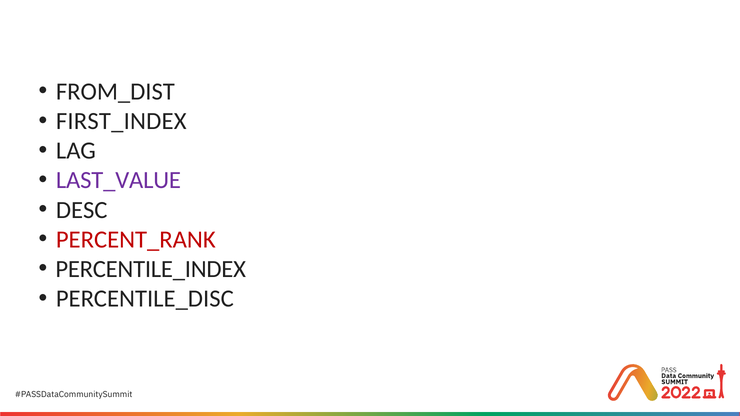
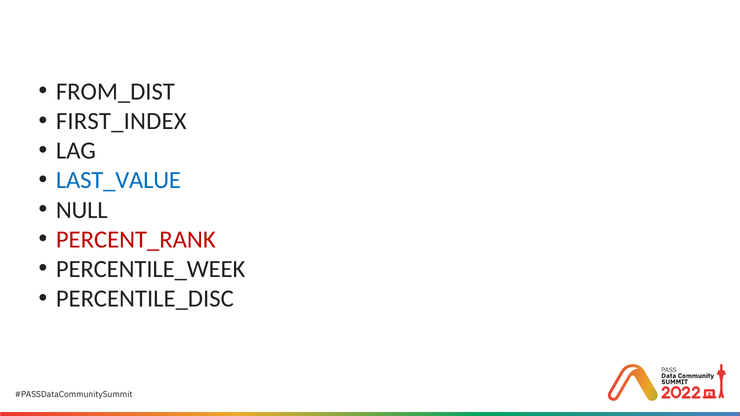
LAST_VALUE colour: purple -> blue (118, 180)
DESC: DESC -> NULL (82, 210)
PERCENTILE_INDEX: PERCENTILE_INDEX -> PERCENTILE_WEEK (151, 269)
